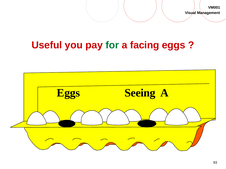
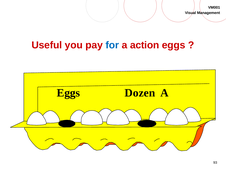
for colour: green -> blue (112, 45)
facing: facing -> action (145, 45)
Seeing: Seeing -> Dozen (140, 93)
